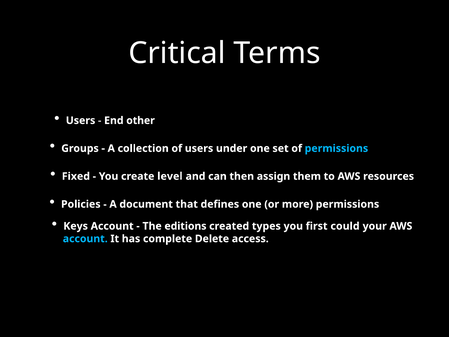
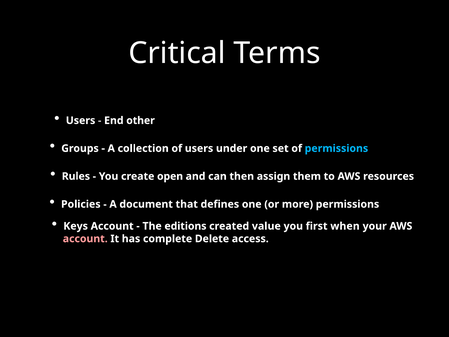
Fixed: Fixed -> Rules (76, 176)
level: level -> open (170, 176)
types: types -> value (266, 226)
could: could -> when (345, 226)
account colour: light blue -> pink (85, 239)
